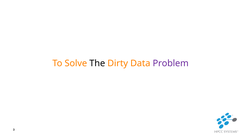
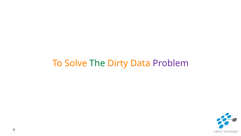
The colour: black -> green (97, 63)
